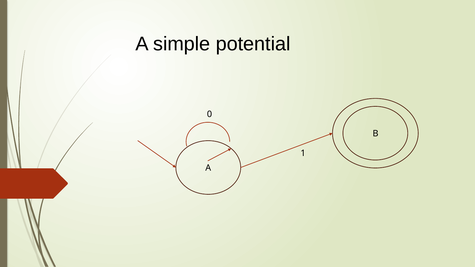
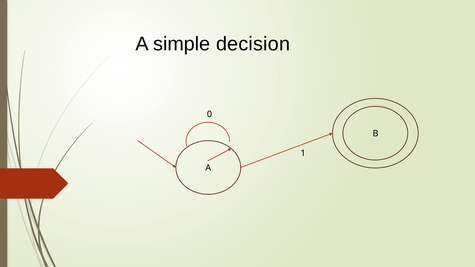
potential: potential -> decision (253, 44)
